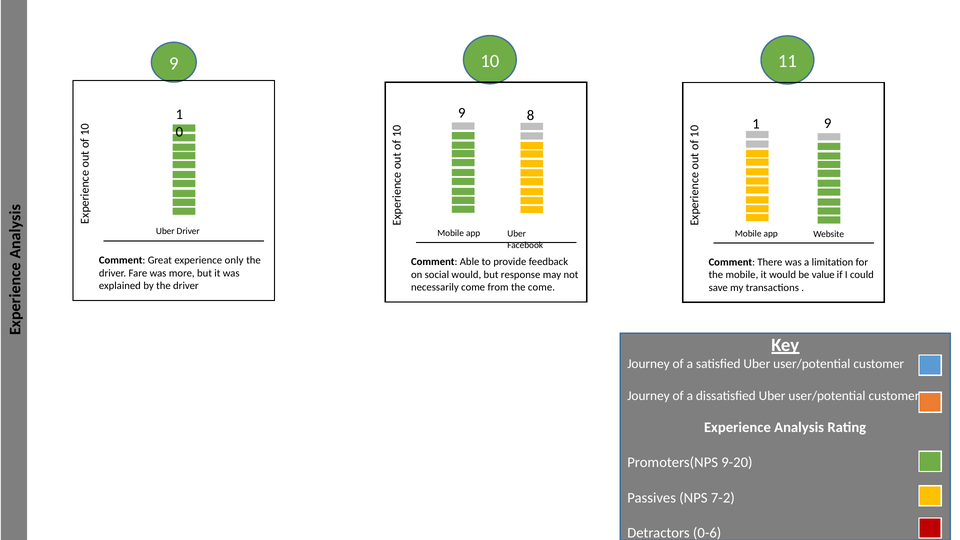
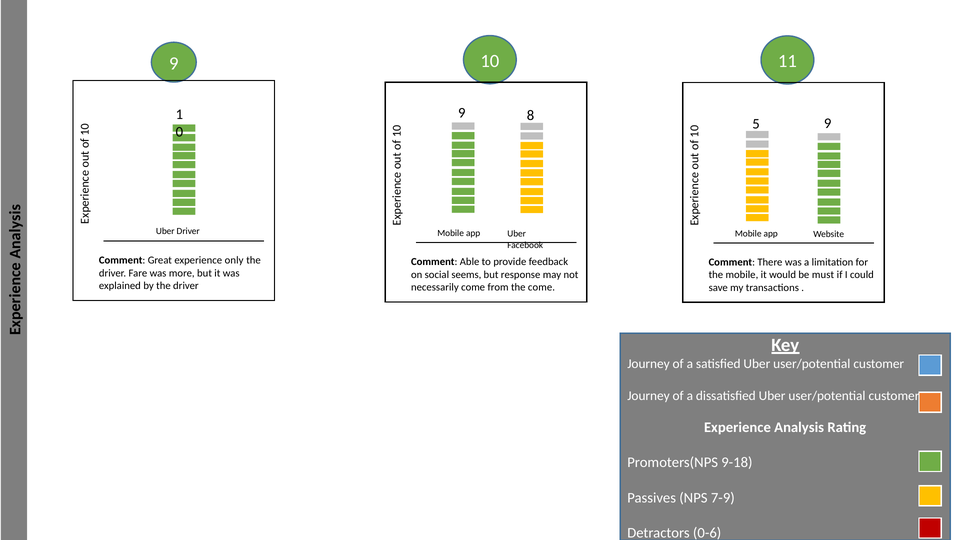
1: 1 -> 5 (756, 124)
social would: would -> seems (466, 275)
value: value -> must (823, 275)
9-20: 9-20 -> 9-18 (737, 462)
7-2: 7-2 -> 7-9 (723, 498)
